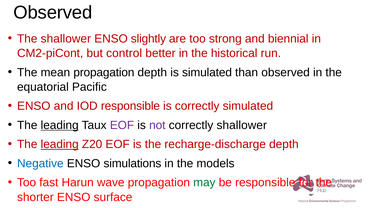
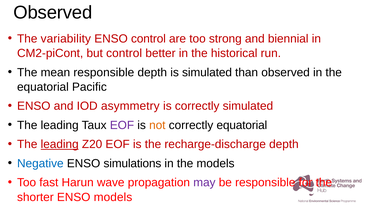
The shallower: shallower -> variability (66, 39)
ENSO slightly: slightly -> control (148, 39)
mean propagation: propagation -> responsible (104, 72)
IOD responsible: responsible -> asymmetry (130, 106)
leading underline: present -> none (60, 125)
not colour: purple -> orange (157, 125)
correctly shallower: shallower -> equatorial (242, 125)
may colour: green -> purple (204, 182)
ENSO surface: surface -> models (113, 197)
